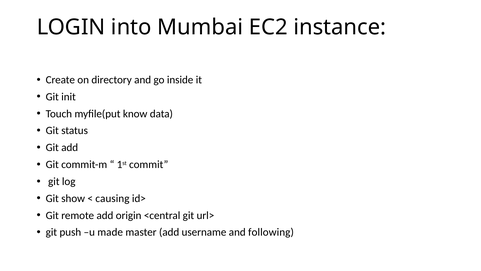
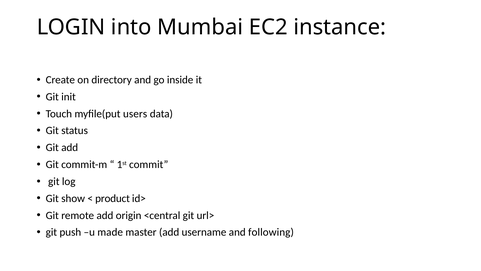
know: know -> users (135, 114)
causing: causing -> product (113, 198)
